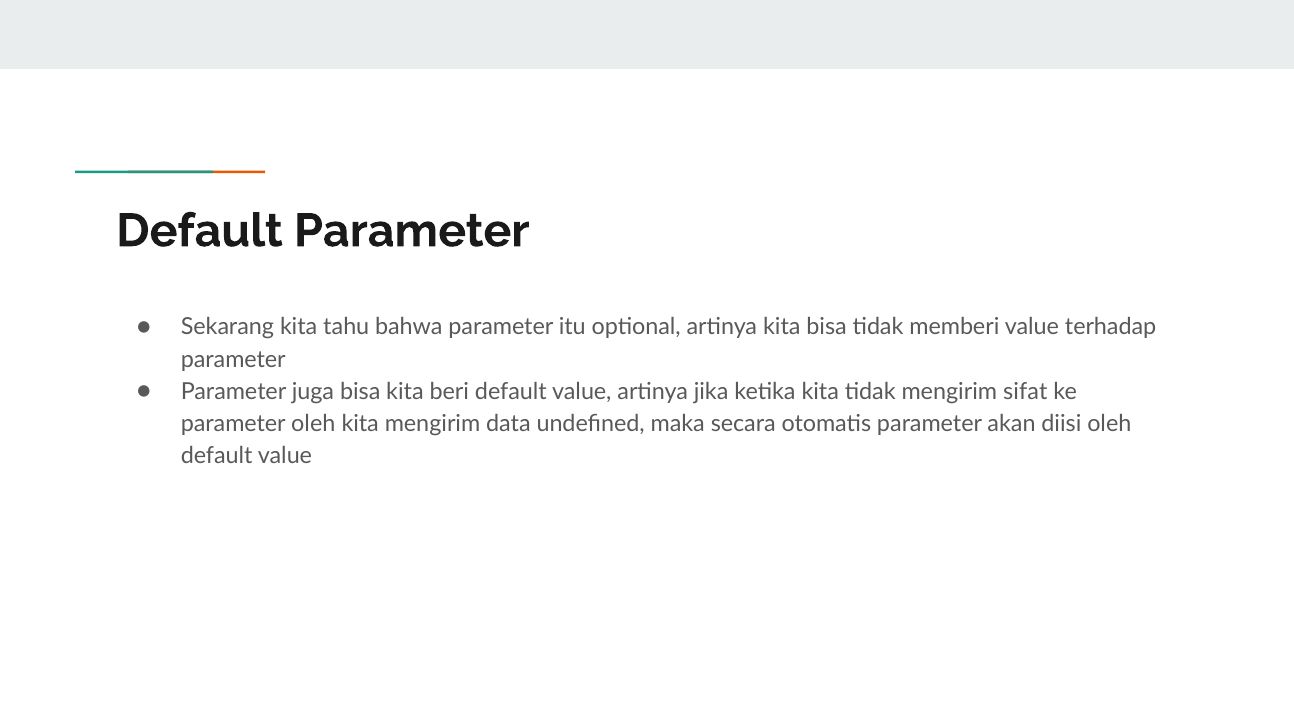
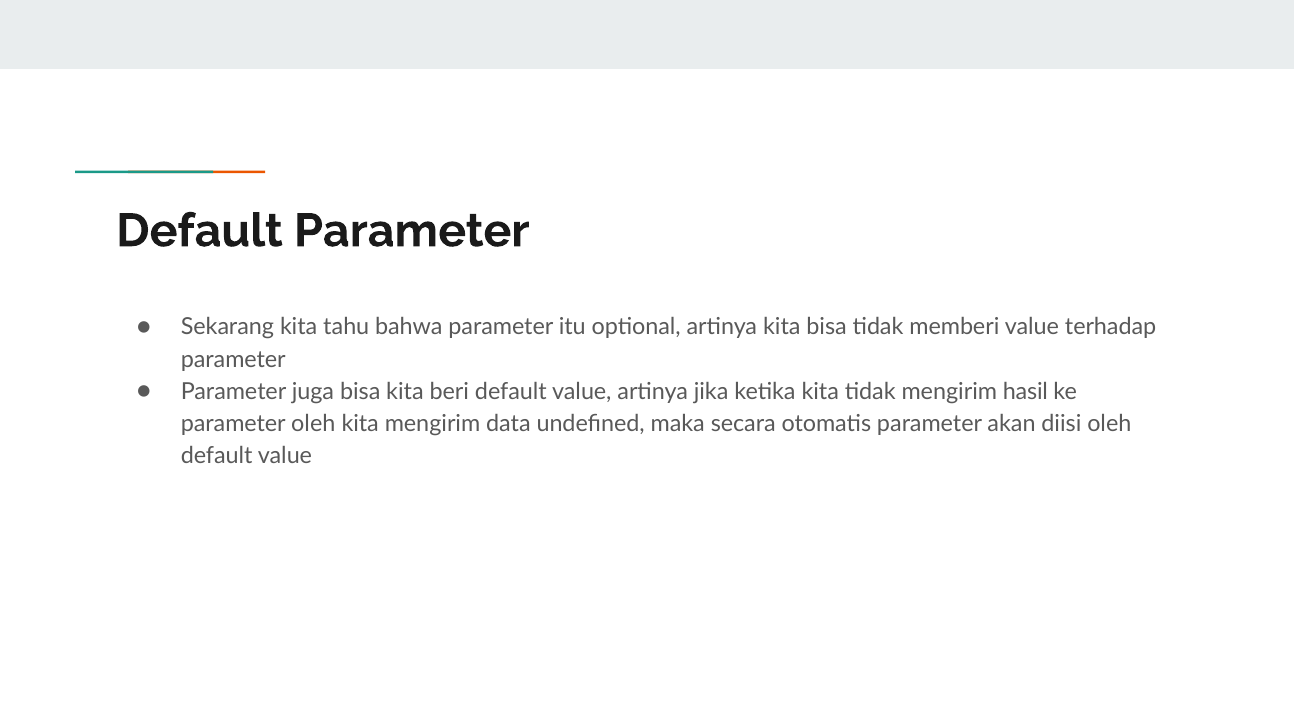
sifat: sifat -> hasil (1025, 391)
